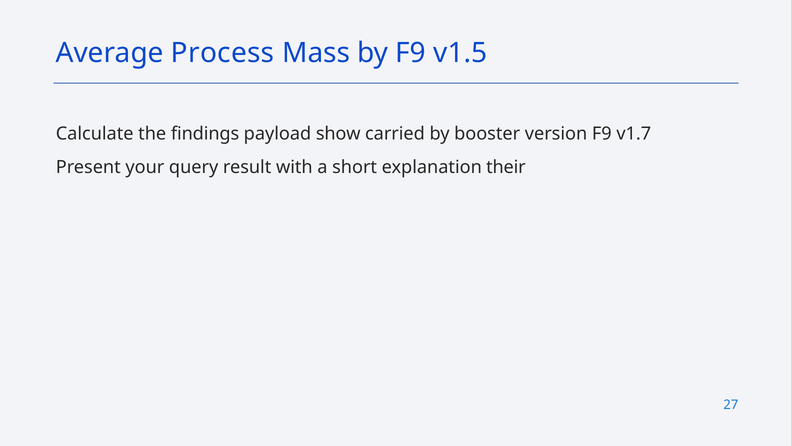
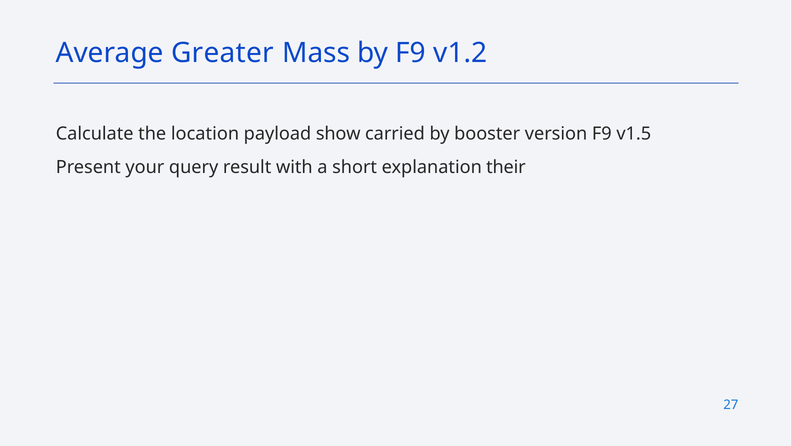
Process: Process -> Greater (223, 53)
v1.5: v1.5 -> v1.2 (460, 53)
findings: findings -> location (205, 134)
v1.7: v1.7 -> v1.5 (634, 134)
